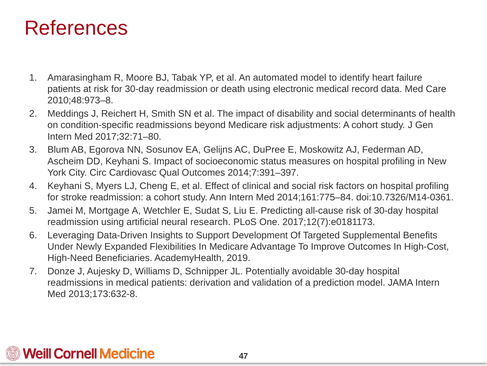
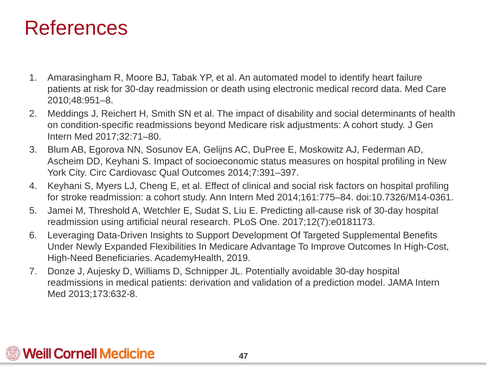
2010;48:973–8: 2010;48:973–8 -> 2010;48:951–8 (80, 100)
Mortgage: Mortgage -> Threshold (109, 210)
